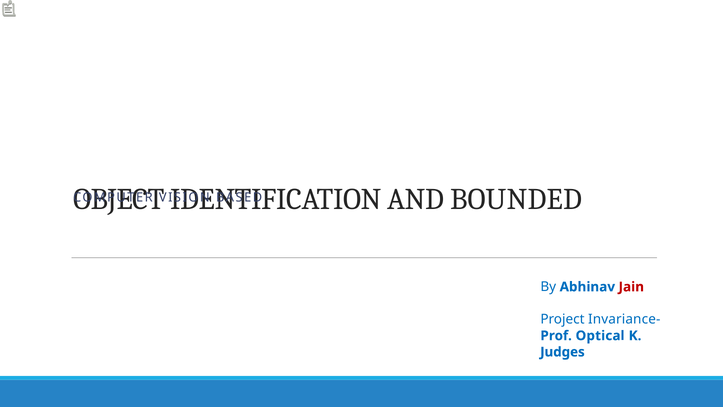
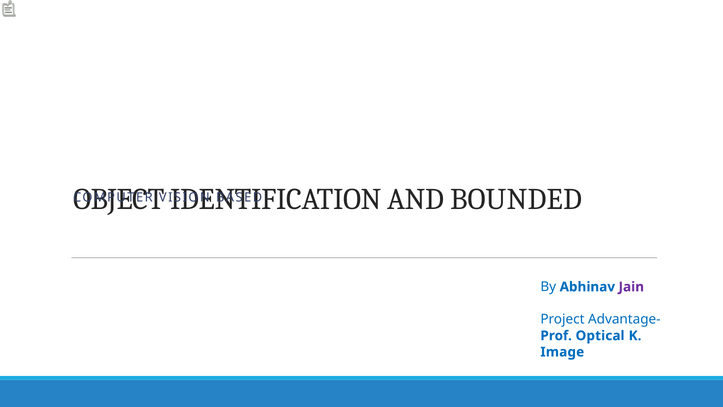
Jain colour: red -> purple (631, 287)
Invariance-: Invariance- -> Advantage- (624, 319)
Judges: Judges -> Image (562, 352)
